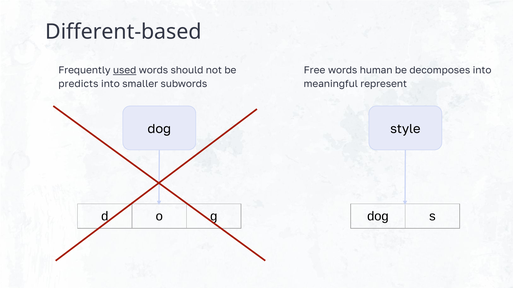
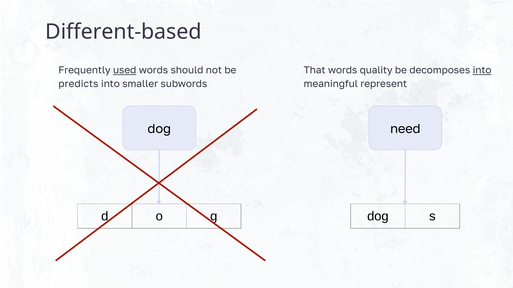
Free: Free -> That (315, 70)
human: human -> quality (376, 70)
into underline: none -> present (482, 70)
style: style -> need (405, 129)
